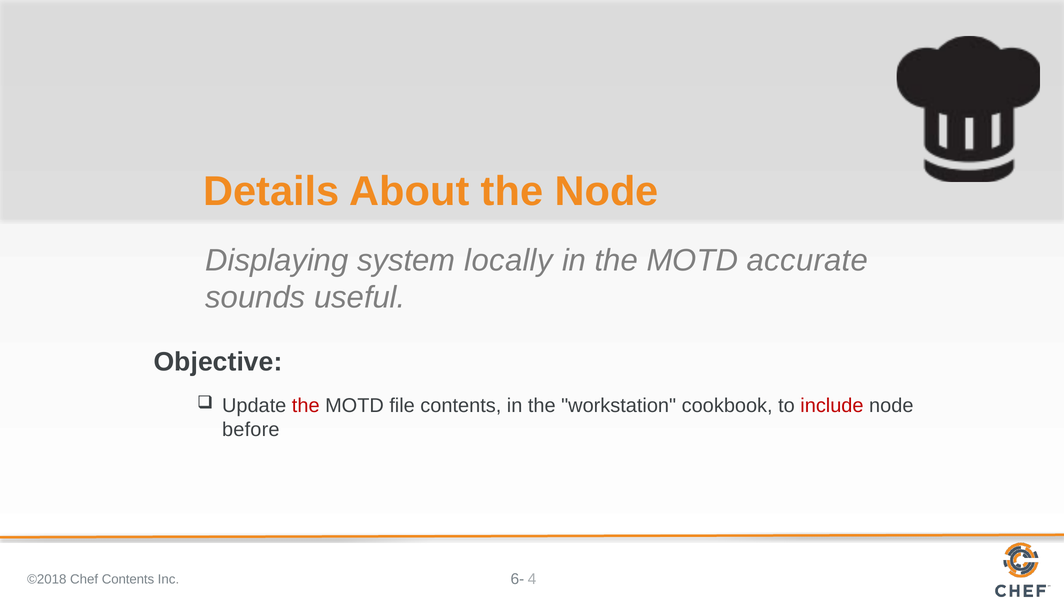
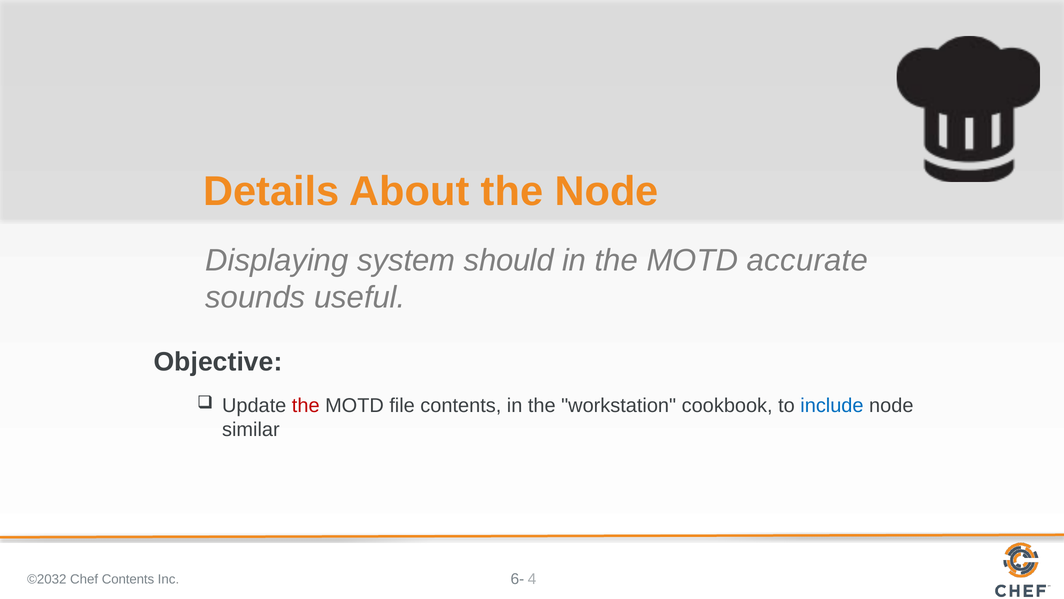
locally: locally -> should (509, 260)
include colour: red -> blue (832, 405)
before: before -> similar (251, 429)
©2018: ©2018 -> ©2032 (47, 579)
